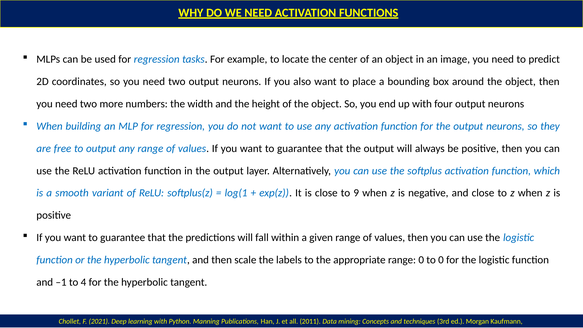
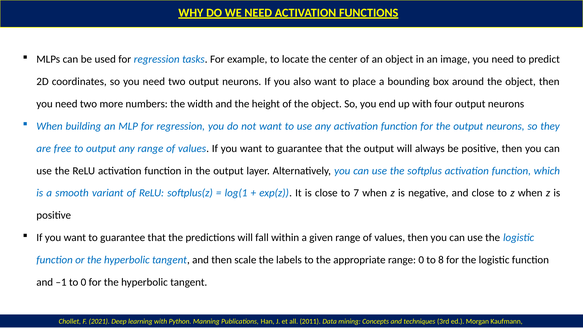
9: 9 -> 7 (356, 193)
to 0: 0 -> 8 (441, 260)
to 4: 4 -> 0 (83, 282)
